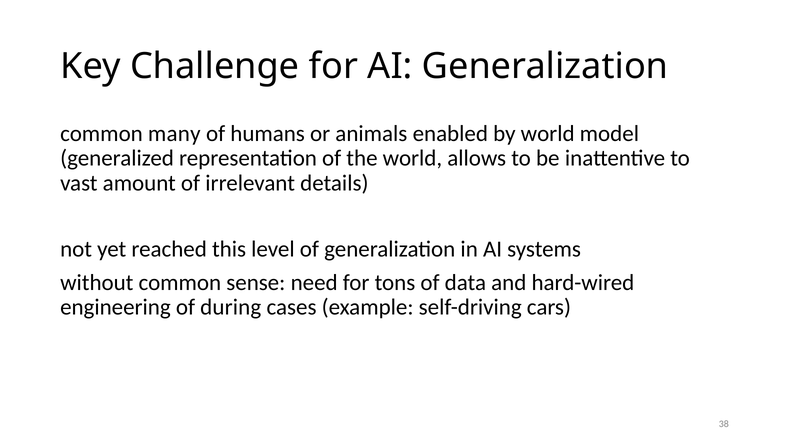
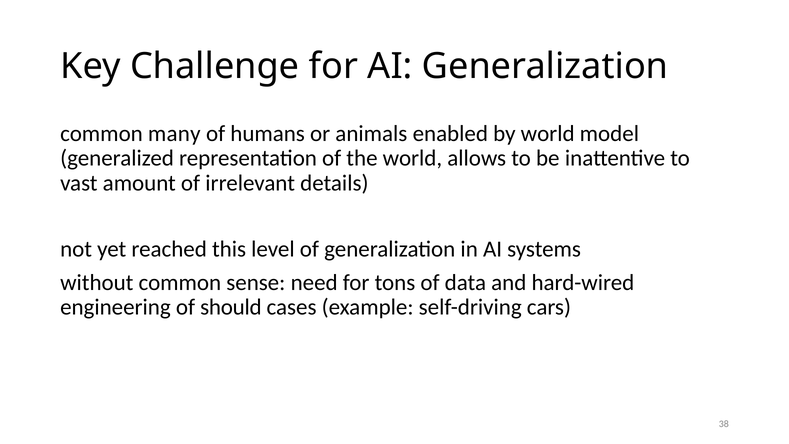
during: during -> should (231, 307)
